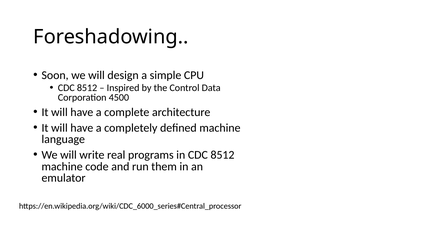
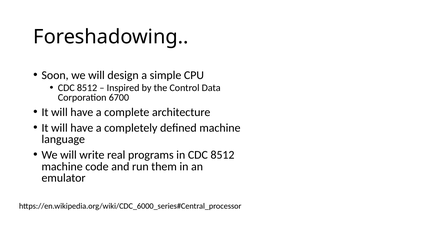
4500: 4500 -> 6700 (119, 98)
